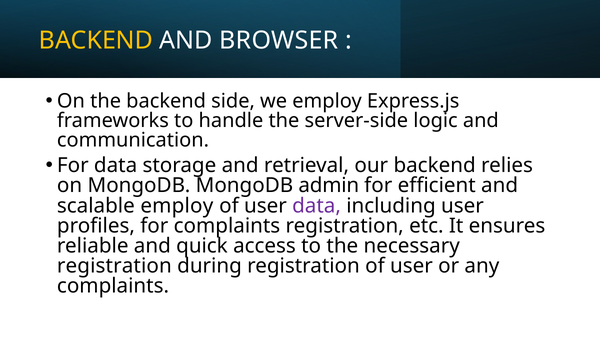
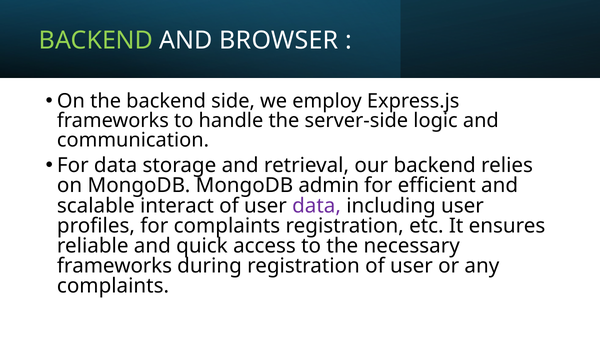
BACKEND colour: yellow -> light green (96, 41)
scalable employ: employ -> interact (177, 205)
registration: registration -> frameworks (115, 266)
